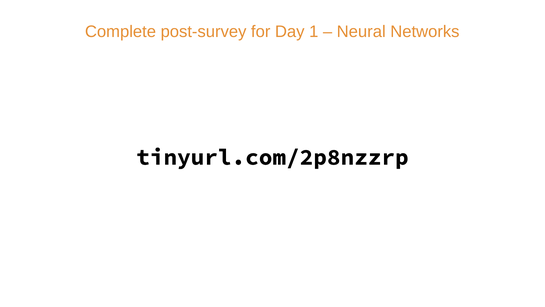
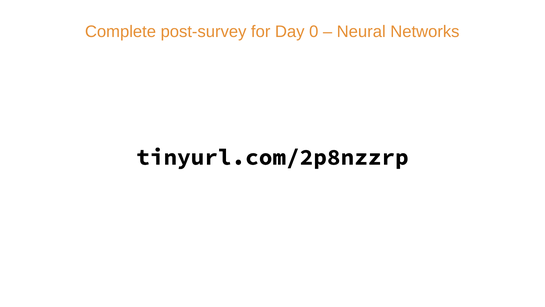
1: 1 -> 0 (314, 32)
